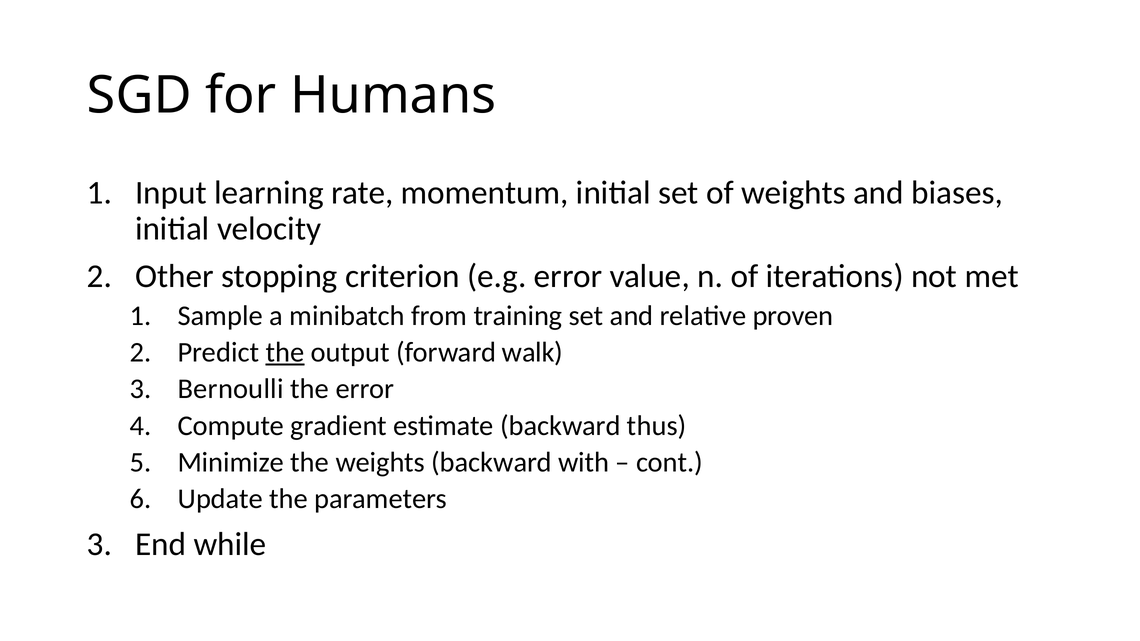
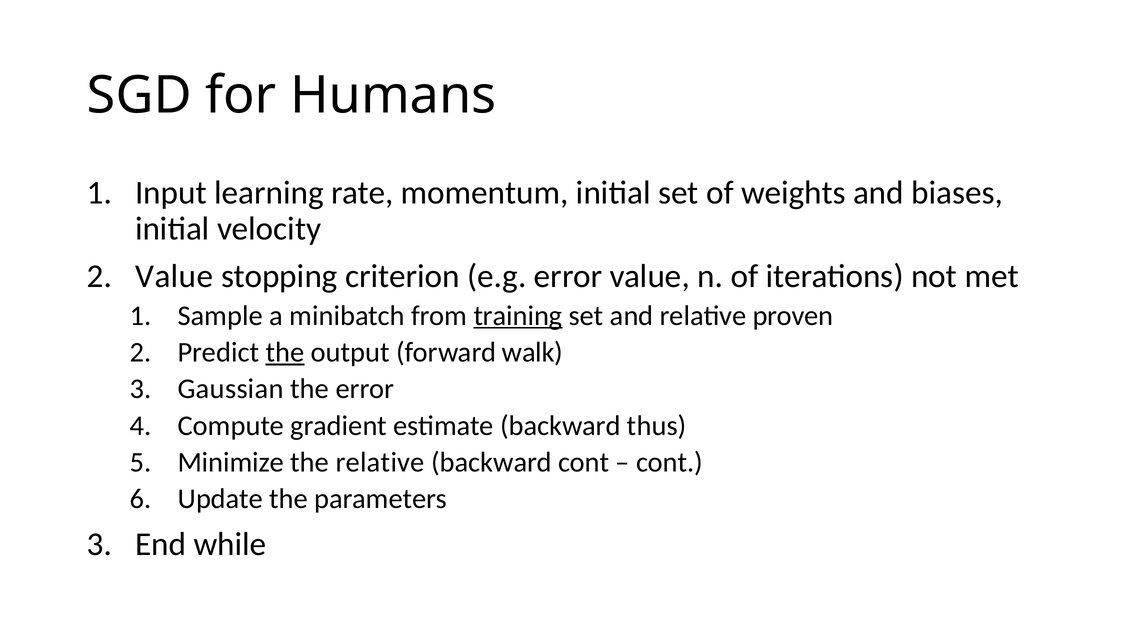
Other: Other -> Value (174, 276)
training underline: none -> present (518, 316)
Bernoulli: Bernoulli -> Gaussian (231, 389)
the weights: weights -> relative (380, 463)
backward with: with -> cont (584, 463)
